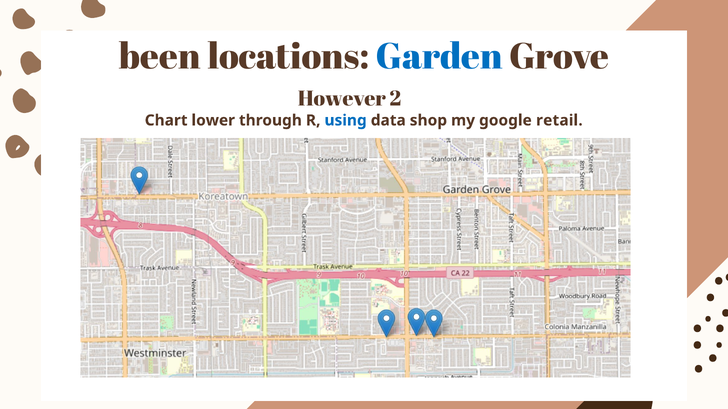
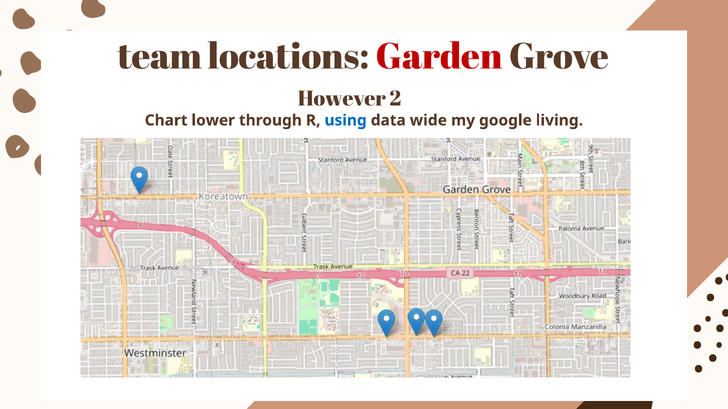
been: been -> team (160, 57)
Garden colour: blue -> red (439, 57)
shop: shop -> wide (428, 121)
retail: retail -> living (559, 121)
